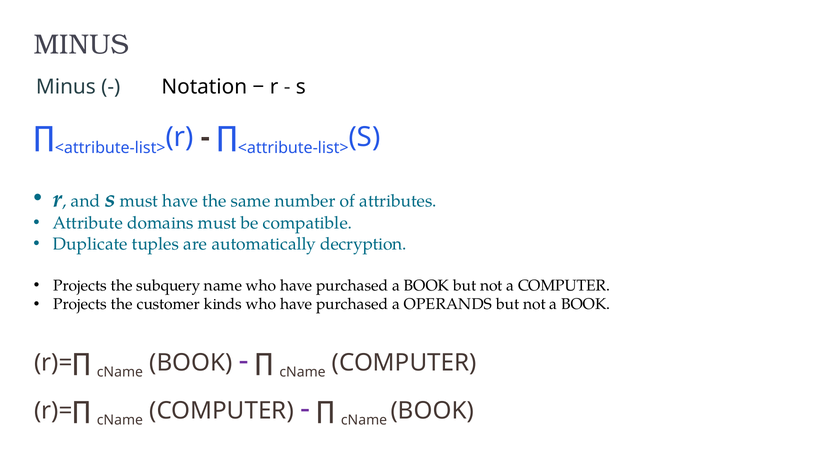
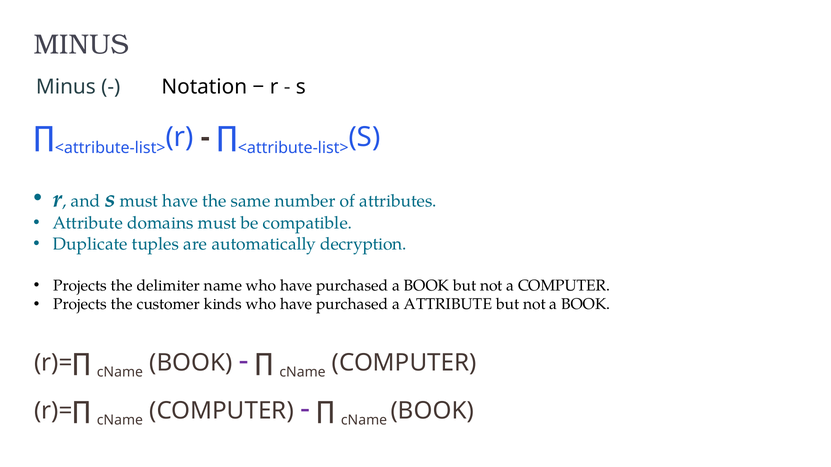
subquery: subquery -> delimiter (168, 286)
a OPERANDS: OPERANDS -> ATTRIBUTE (448, 305)
